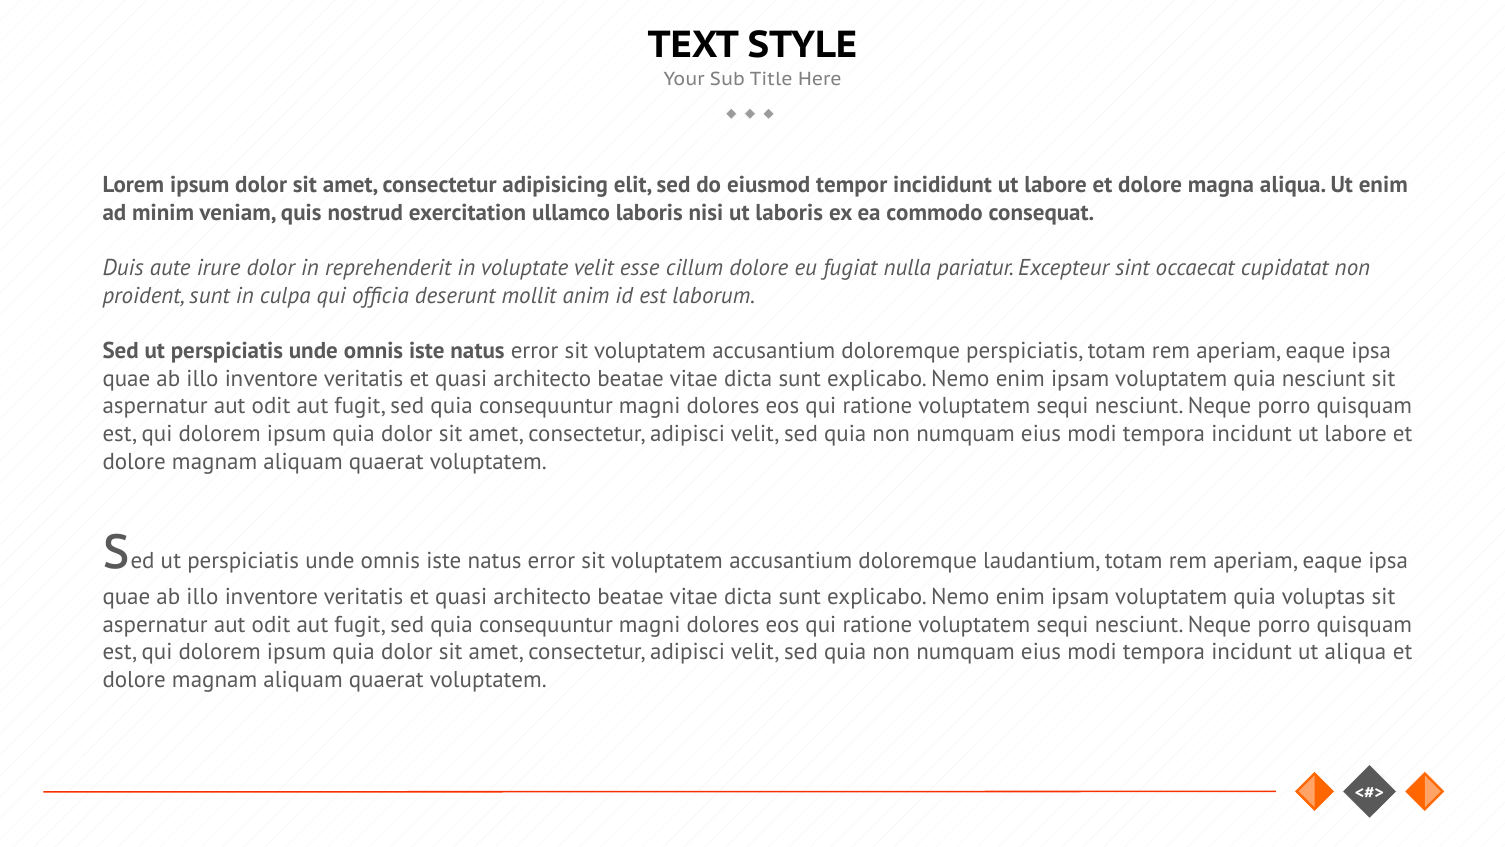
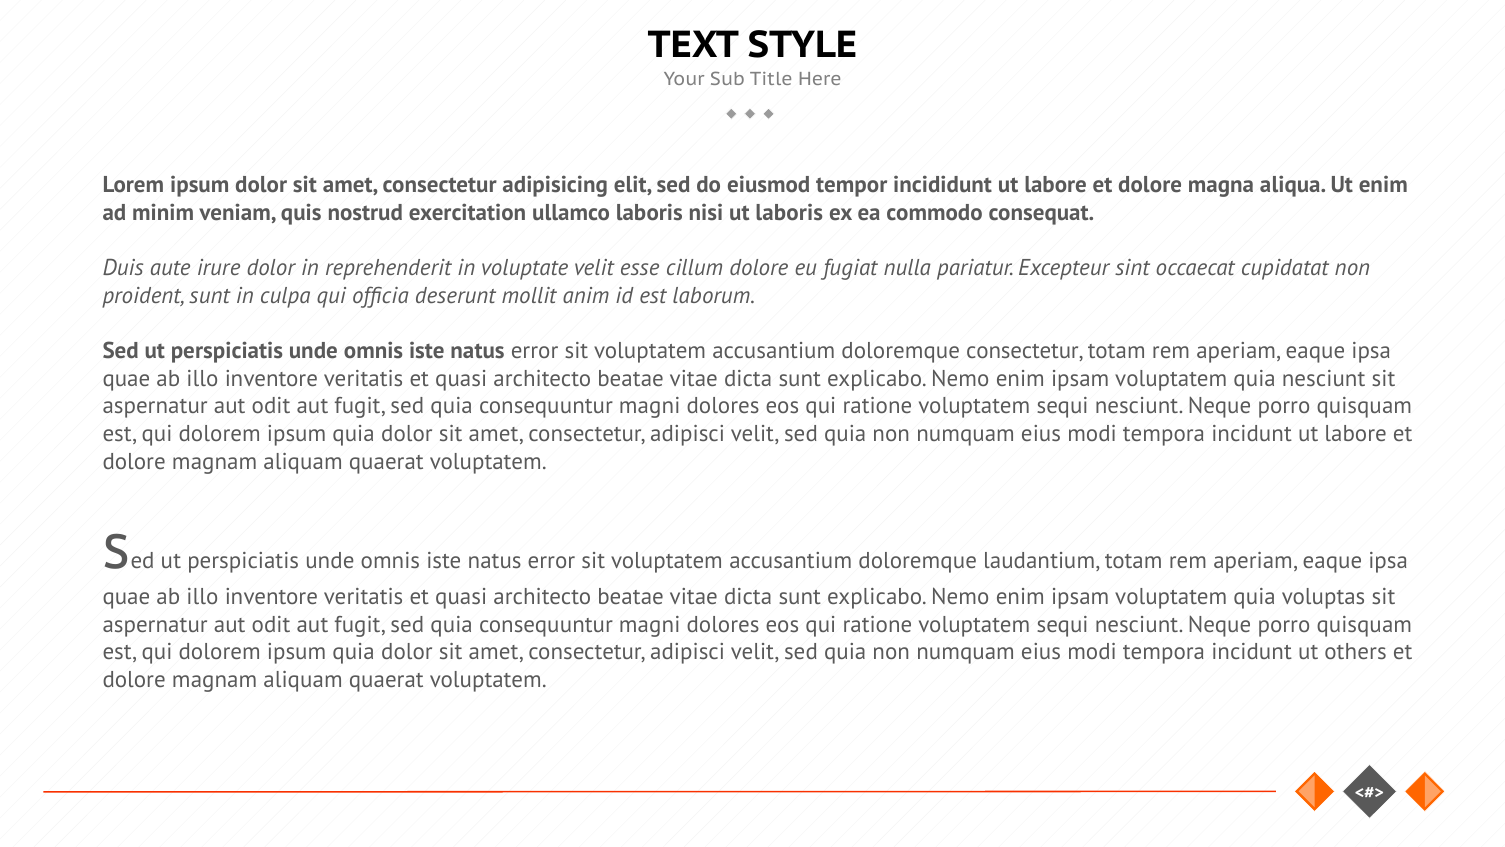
doloremque perspiciatis: perspiciatis -> consectetur (1025, 351)
ut aliqua: aliqua -> others (1356, 652)
